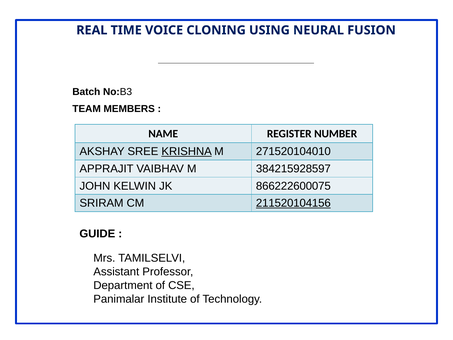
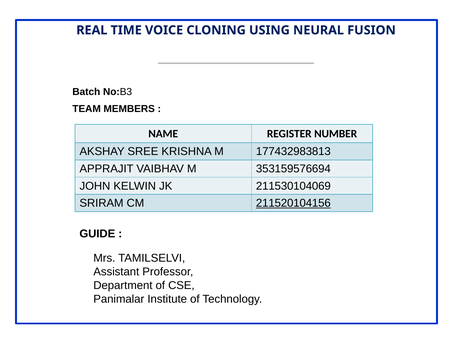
KRISHNA underline: present -> none (187, 151)
271520104010: 271520104010 -> 177432983813 (293, 151)
384215928597: 384215928597 -> 353159576694 (293, 169)
866222600075: 866222600075 -> 211530104069 (293, 186)
